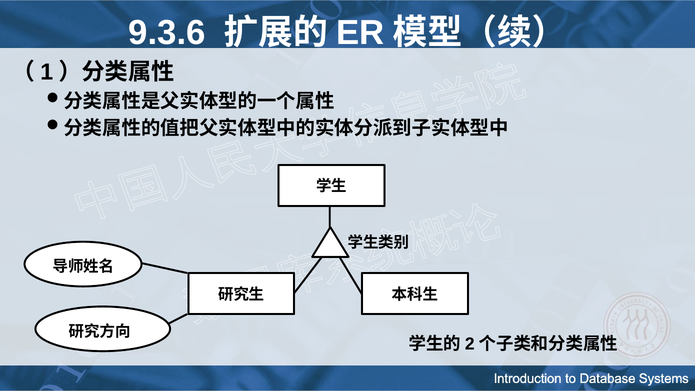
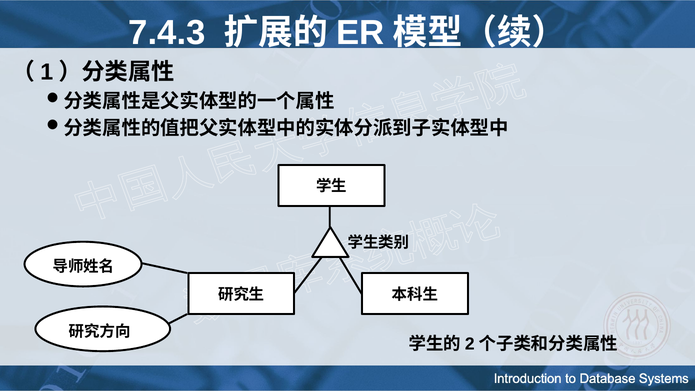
9.3.6: 9.3.6 -> 7.4.3 (167, 33)
